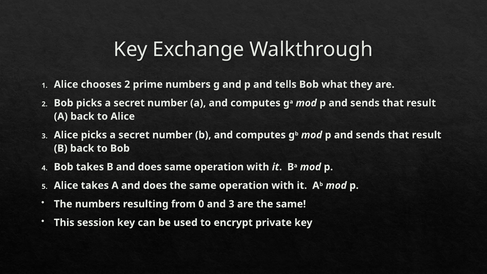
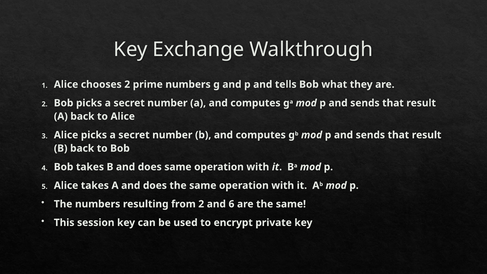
from 0: 0 -> 2 (201, 204)
and 3: 3 -> 6 (231, 204)
